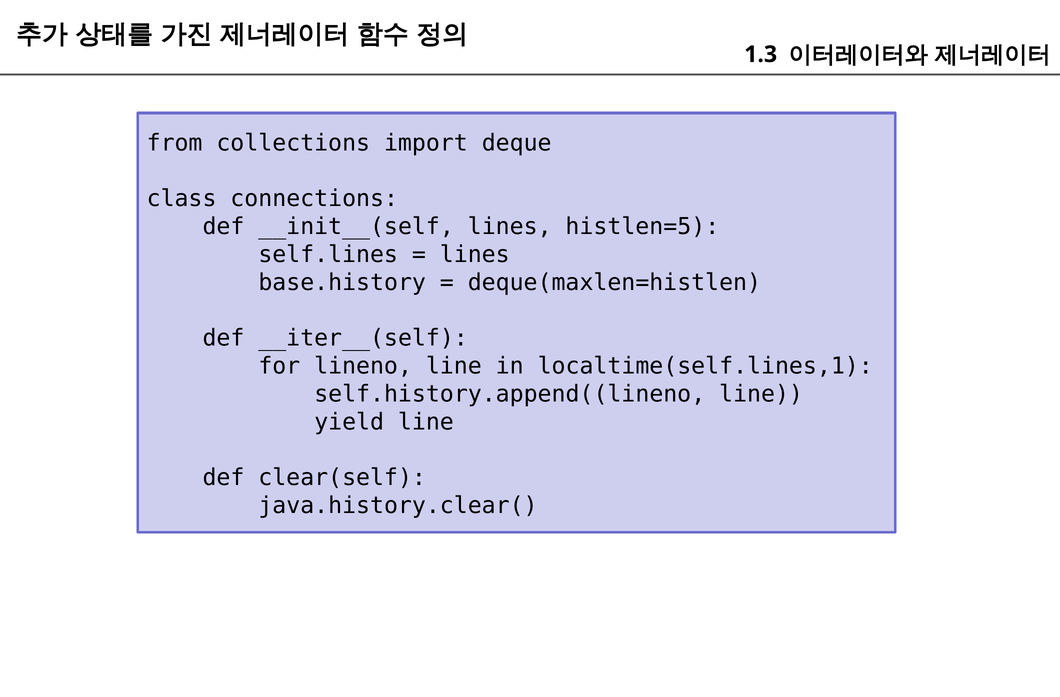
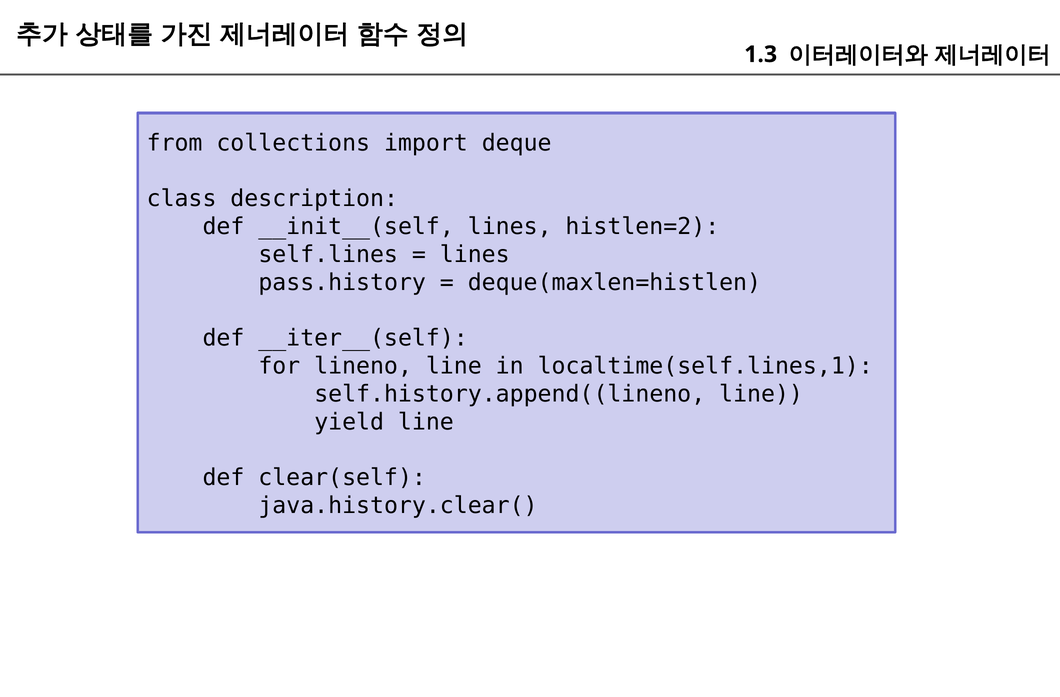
connections: connections -> description (314, 199)
histlen=5: histlen=5 -> histlen=2 (642, 226)
base.history: base.history -> pass.history (342, 282)
